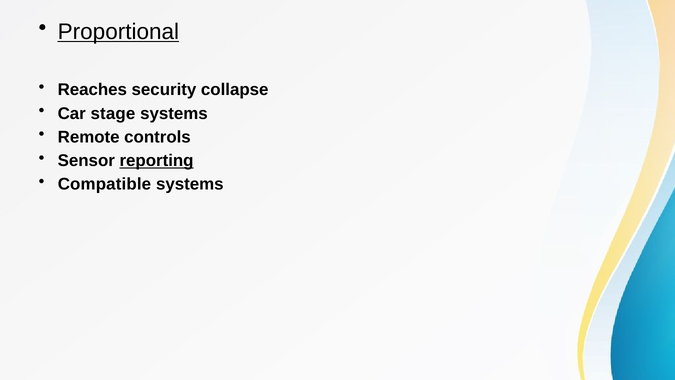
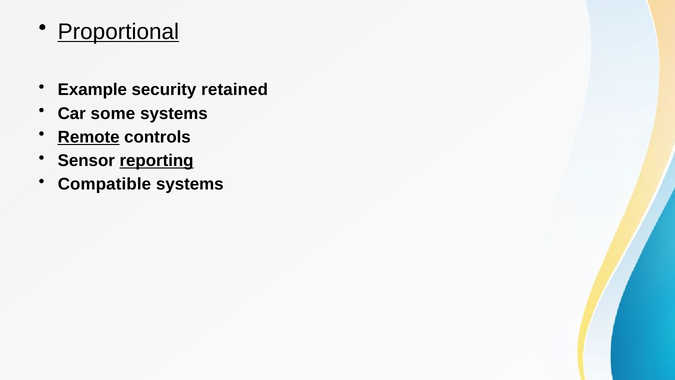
Reaches: Reaches -> Example (92, 90)
collapse: collapse -> retained (235, 90)
stage: stage -> some (113, 113)
Remote underline: none -> present (89, 137)
